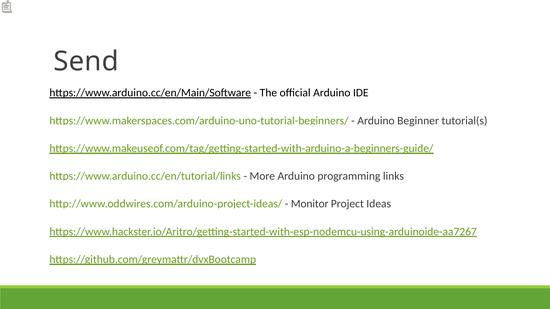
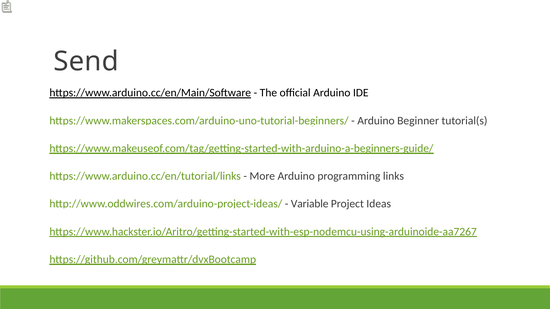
Monitor: Monitor -> Variable (310, 204)
